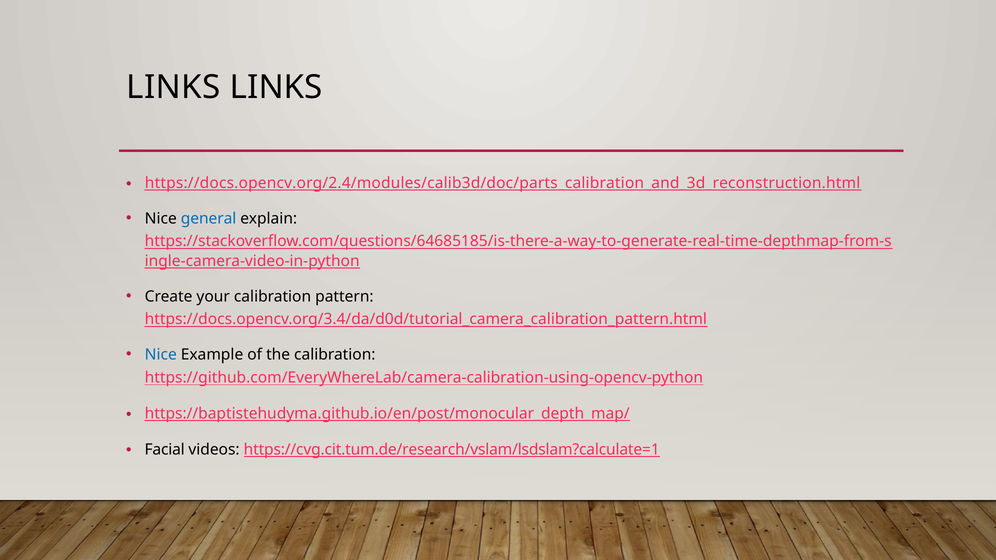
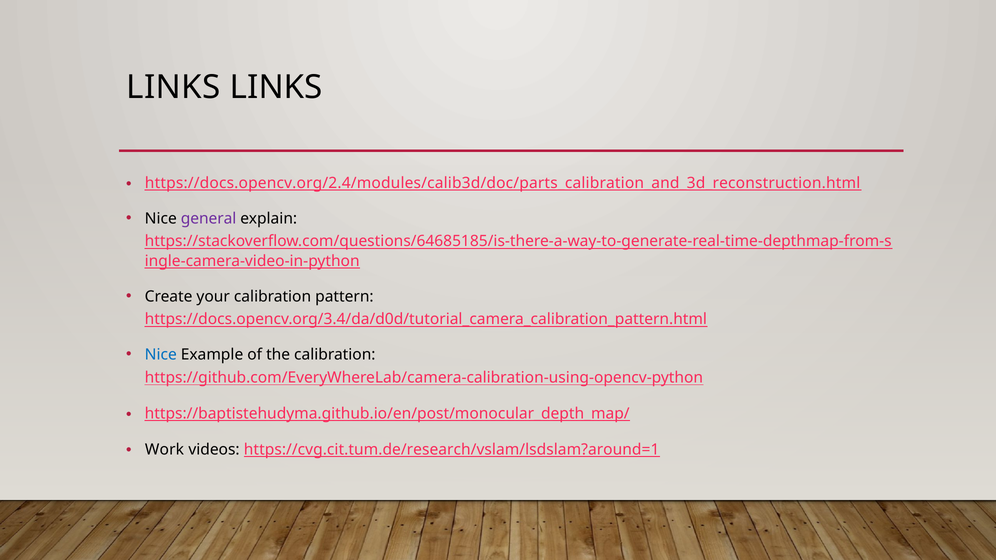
general colour: blue -> purple (209, 218)
Facial: Facial -> Work (164, 450)
https://cvg.cit.tum.de/research/vslam/lsdslam?calculate=1: https://cvg.cit.tum.de/research/vslam/lsdslam?calculate=1 -> https://cvg.cit.tum.de/research/vslam/lsdslam?around=1 (452, 450)
